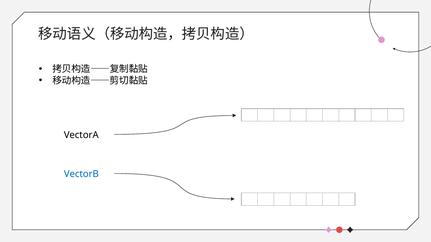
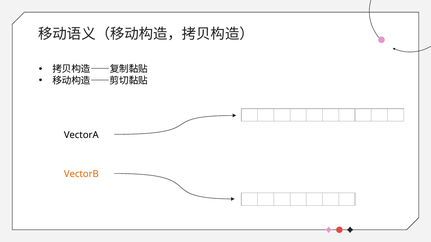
VectorB colour: blue -> orange (81, 174)
